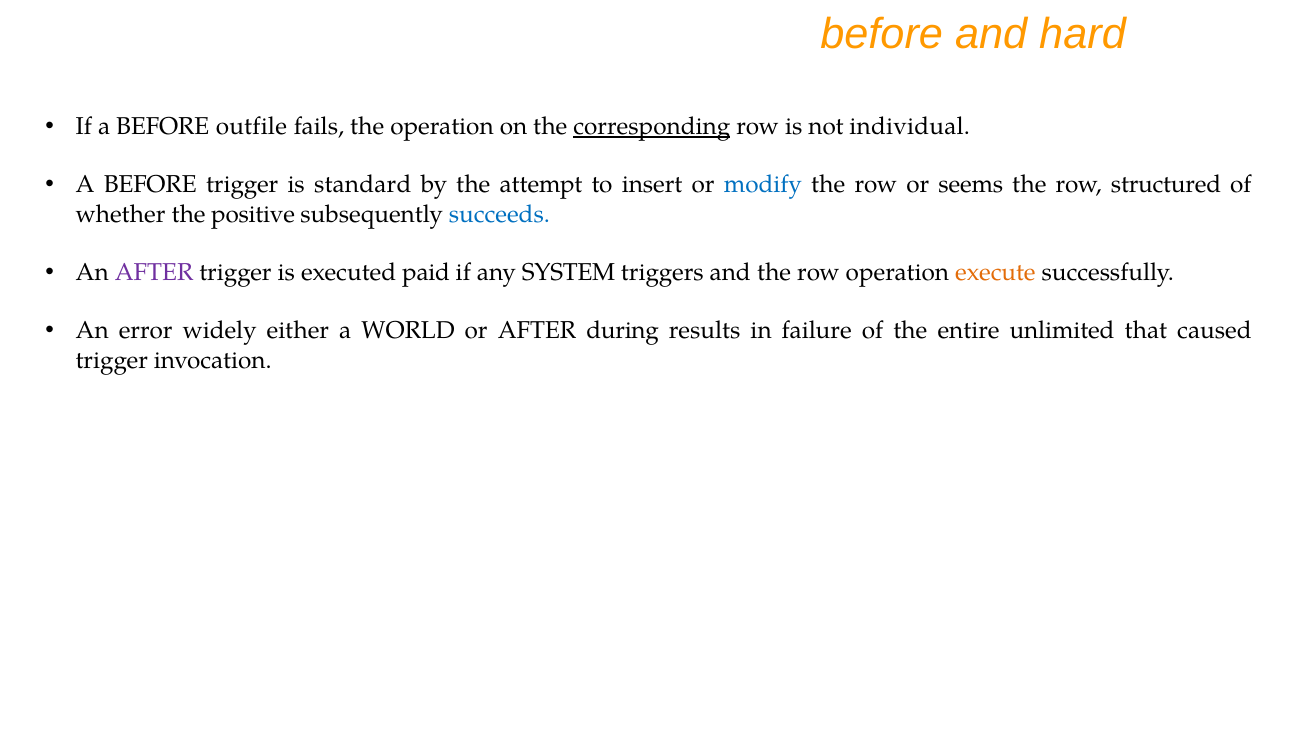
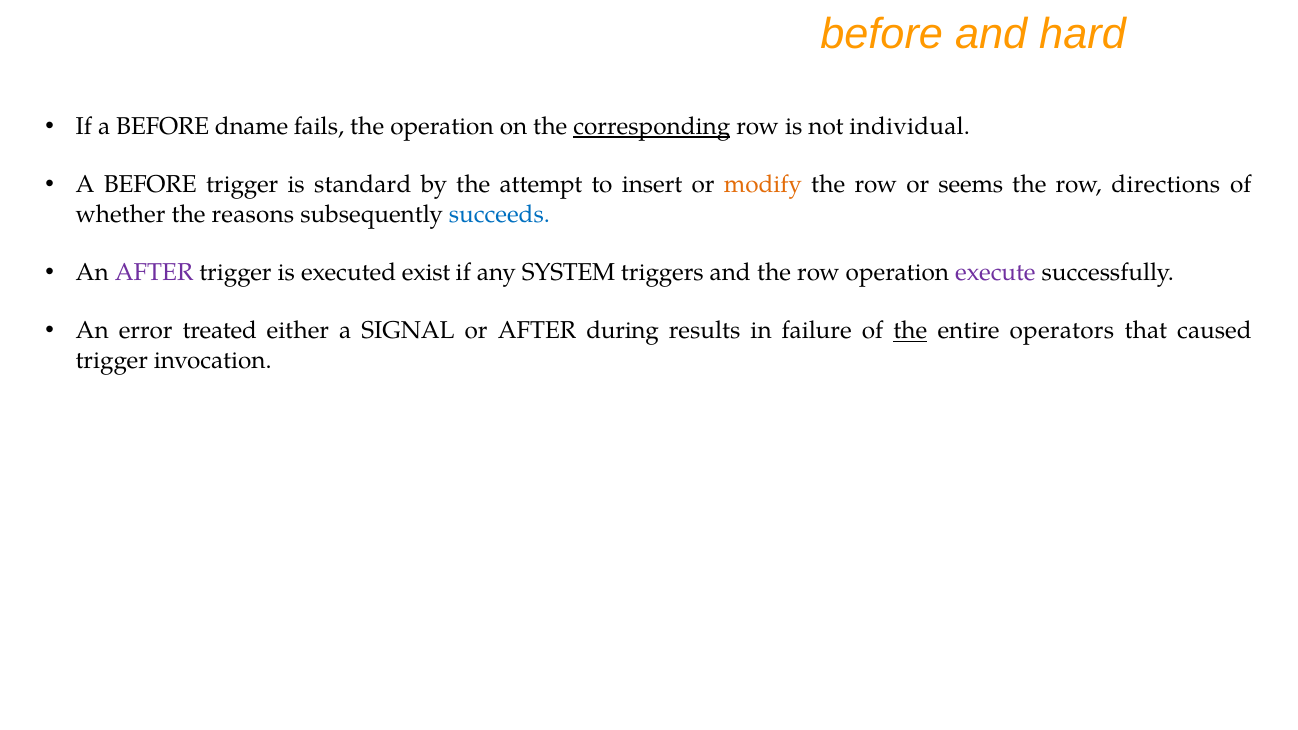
outfile: outfile -> dname (252, 127)
modify colour: blue -> orange (763, 185)
structured: structured -> directions (1166, 185)
positive: positive -> reasons (253, 214)
paid: paid -> exist (426, 273)
execute colour: orange -> purple (995, 273)
widely: widely -> treated (220, 331)
WORLD: WORLD -> SIGNAL (408, 331)
the underline: none -> present (910, 331)
unlimited: unlimited -> operators (1062, 331)
